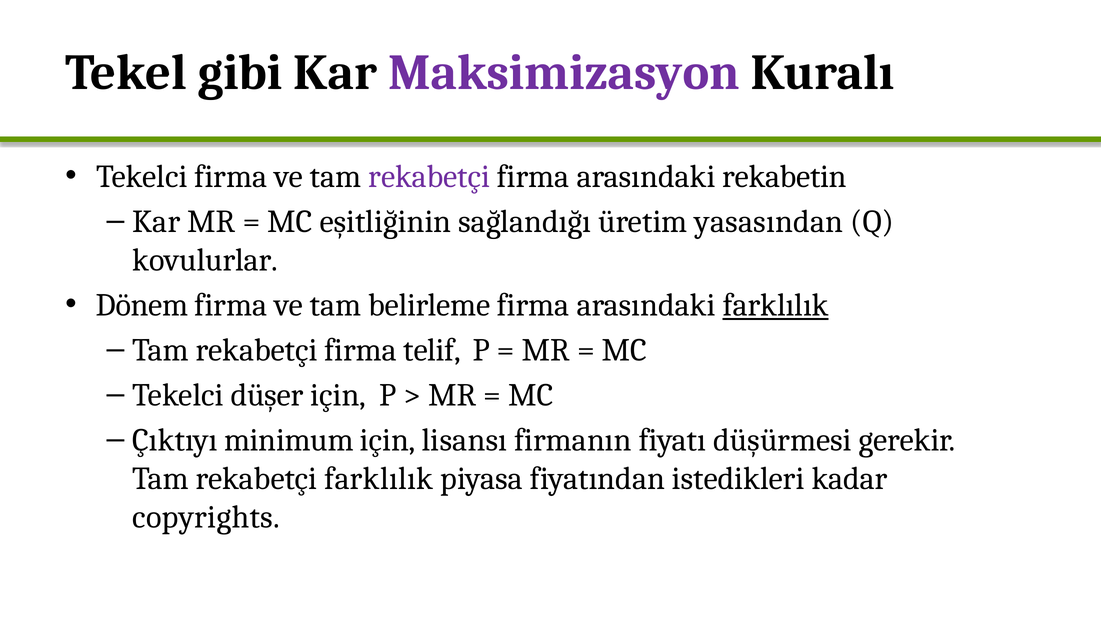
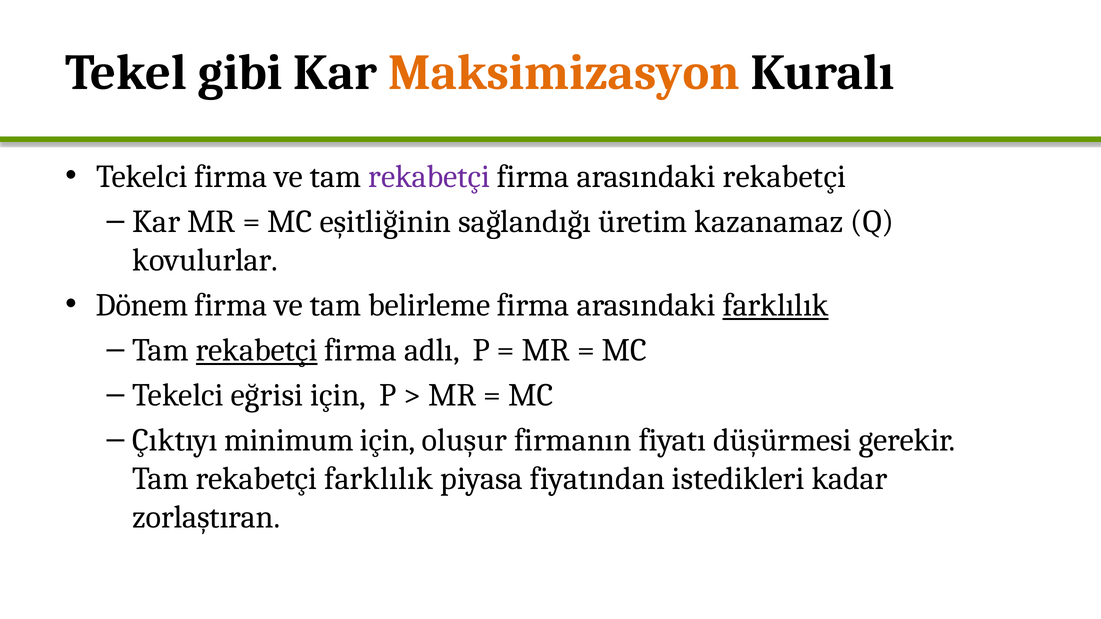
Maksimizasyon colour: purple -> orange (564, 72)
arasındaki rekabetin: rekabetin -> rekabetçi (784, 177)
yasasından: yasasından -> kazanamaz (769, 222)
rekabetçi underline: none -> present (257, 350)
telif: telif -> adlı (432, 350)
düşer: düşer -> eğrisi (267, 395)
lisansı: lisansı -> oluşur (464, 440)
copyrights: copyrights -> zorlaştıran (206, 517)
